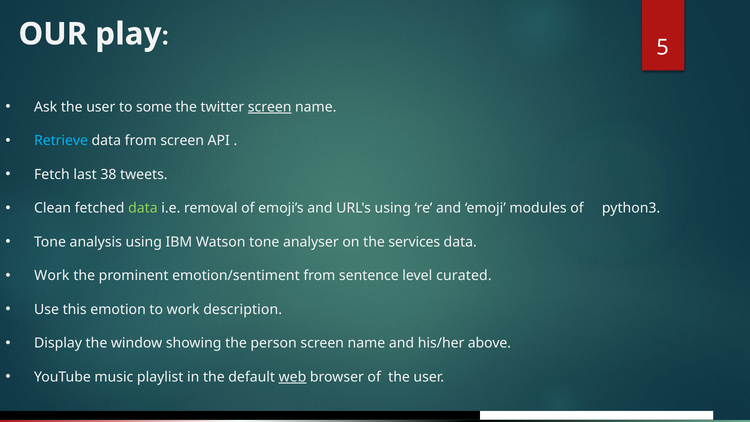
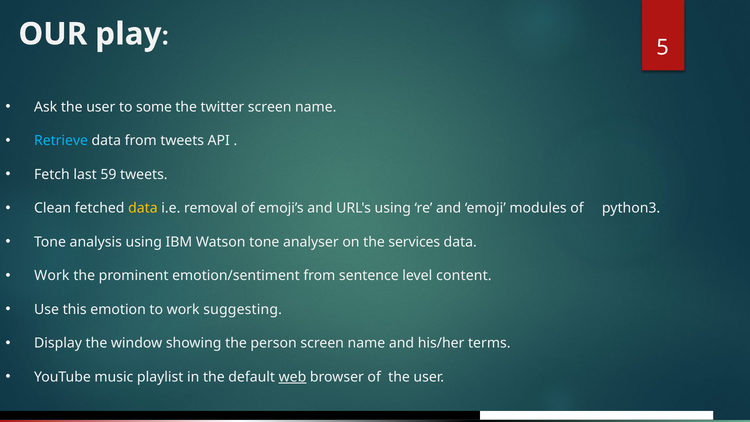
screen underline: present -> none (270, 107)
from screen: screen -> tweets (182, 141)
38: 38 -> 59 (108, 174)
data colour: light green -> yellow (143, 208)
curated: curated -> content (464, 276)
description: description -> suggesting (243, 309)
above: above -> terms (489, 343)
